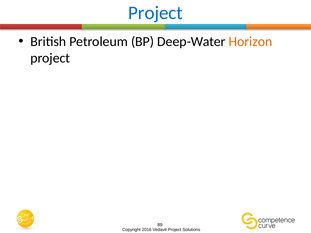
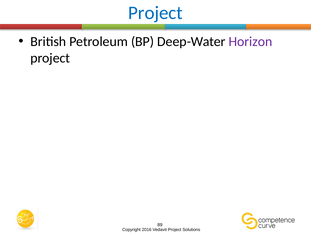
Horizon colour: orange -> purple (250, 42)
